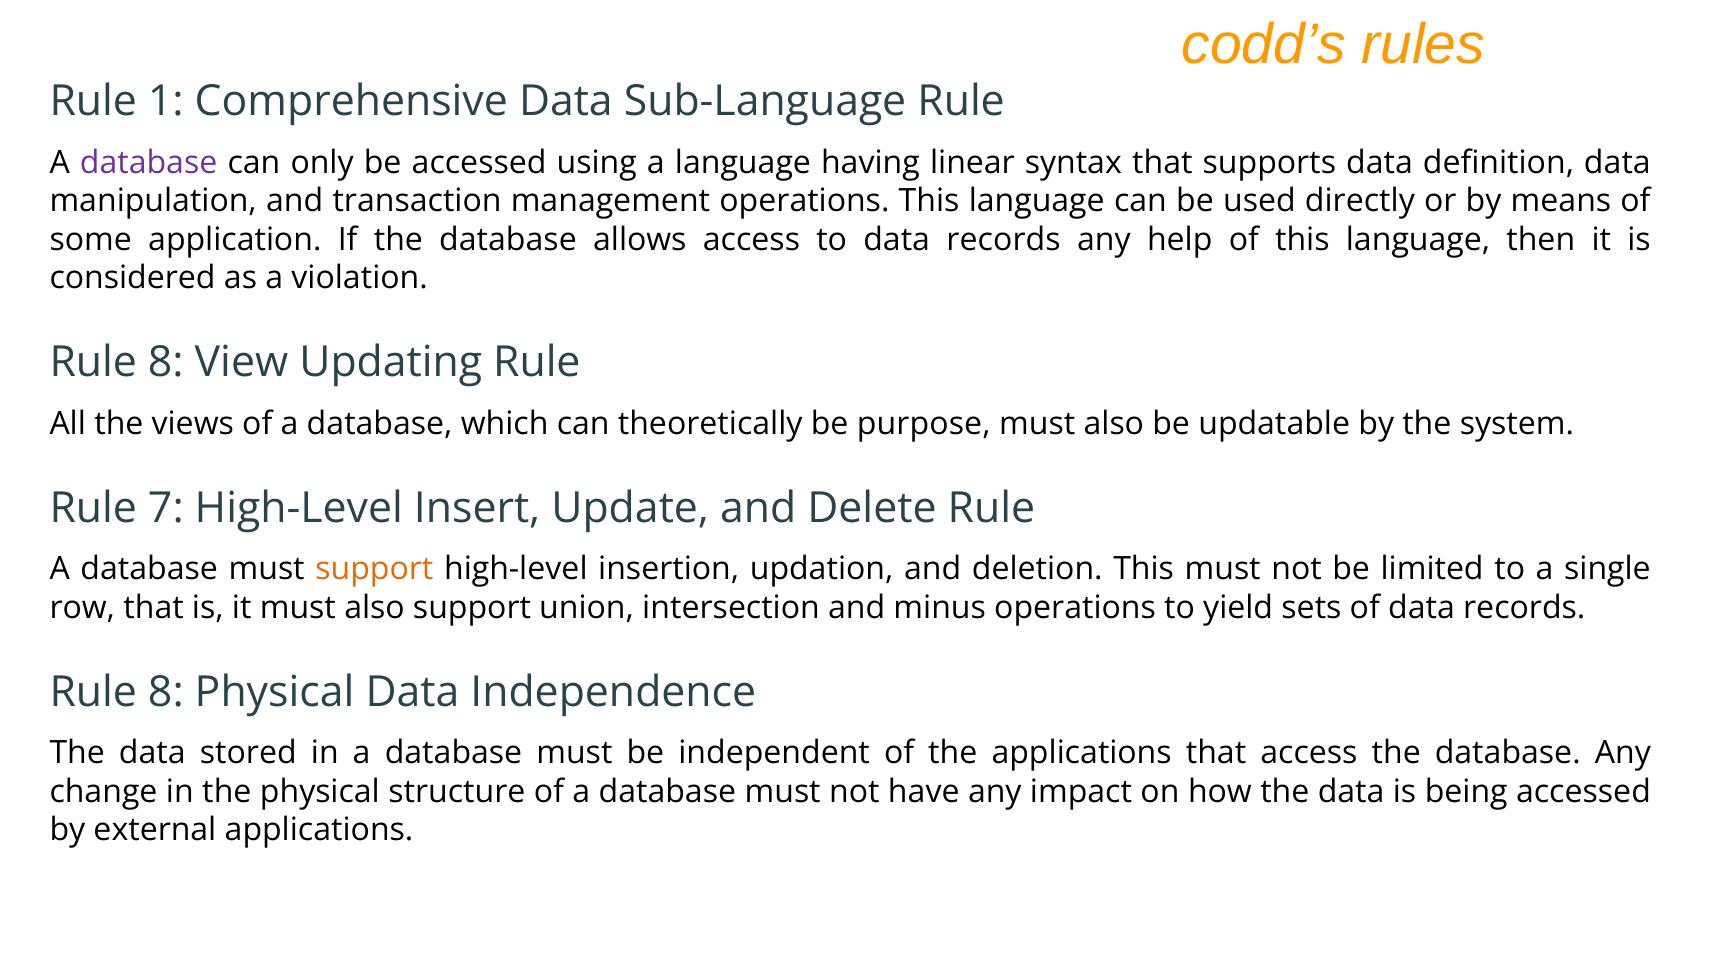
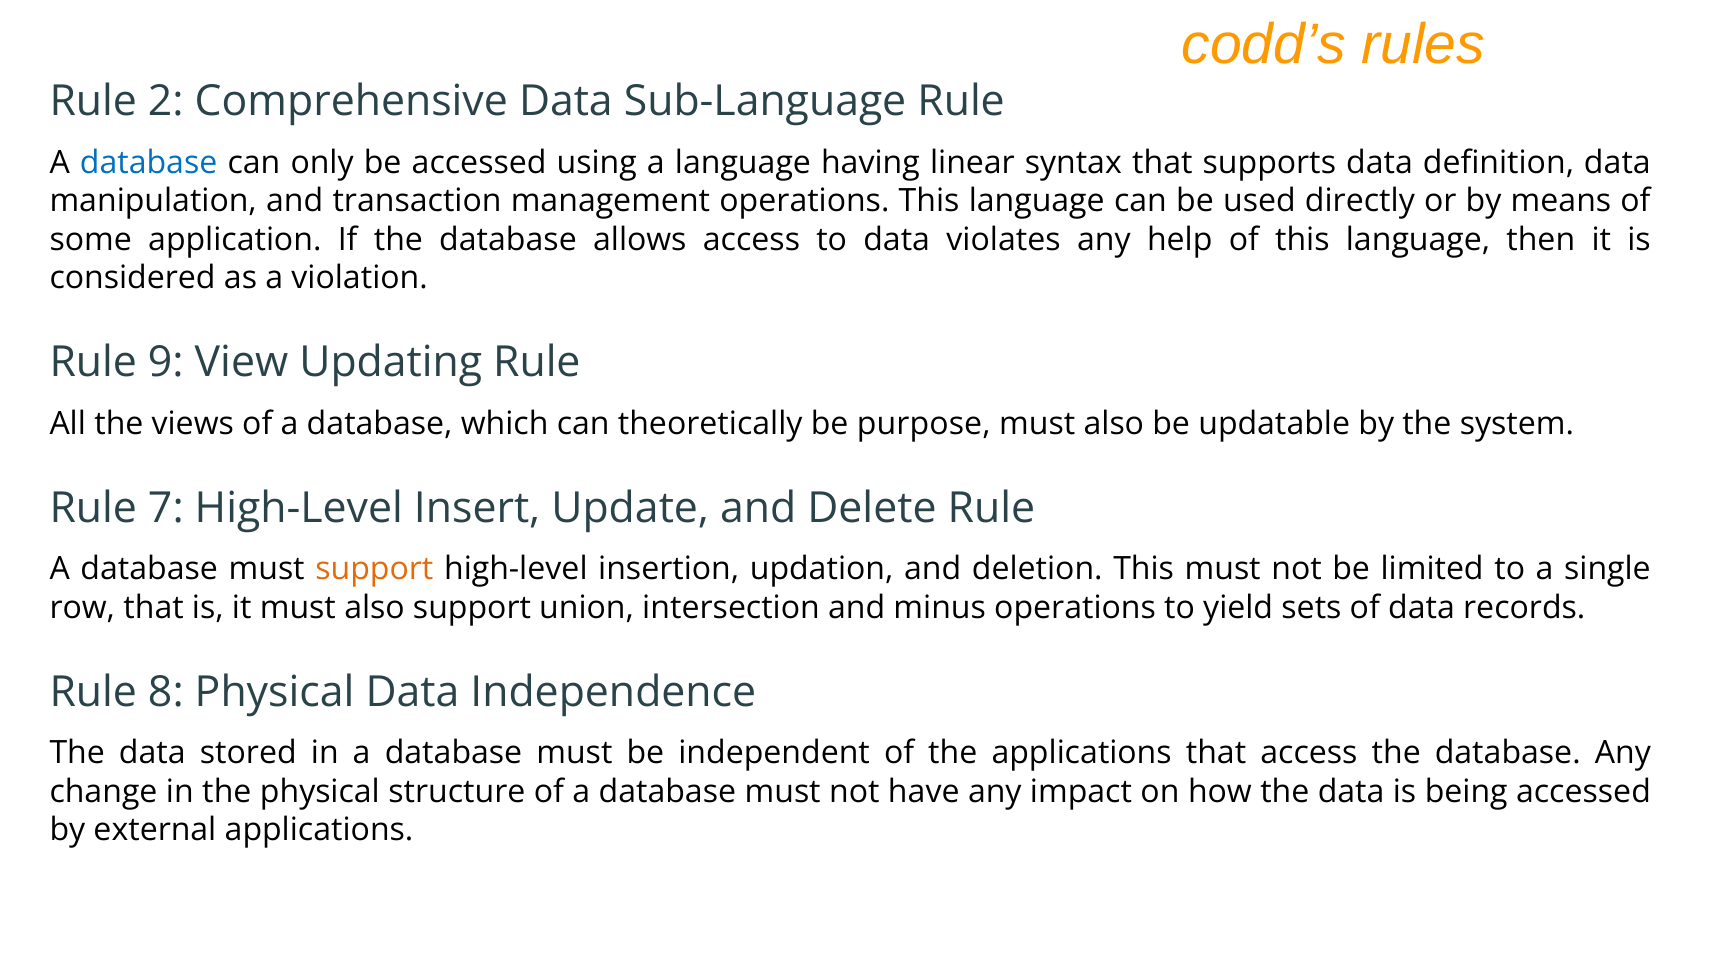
1: 1 -> 2 (166, 101)
database colour: purple -> blue (149, 163)
to data records: records -> violates (1004, 240)
8: 8 -> 9 (166, 363)
